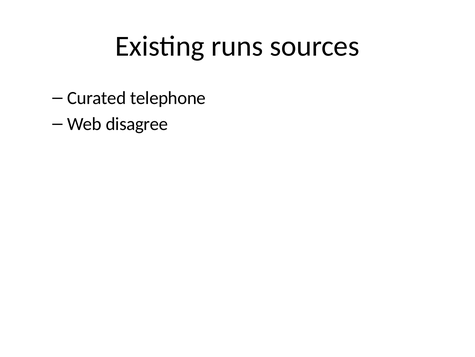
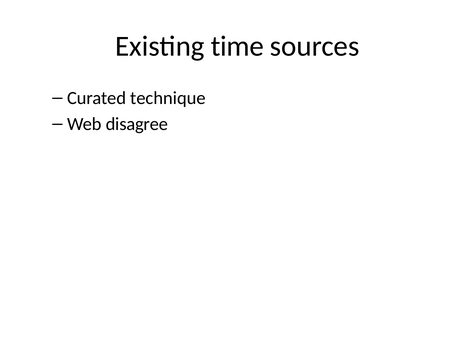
runs: runs -> time (237, 46)
telephone: telephone -> technique (168, 98)
